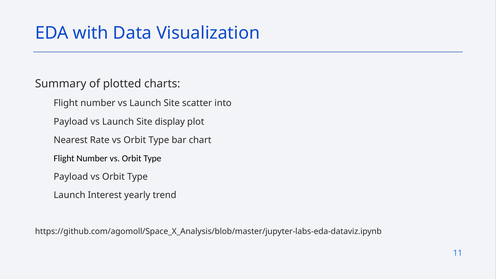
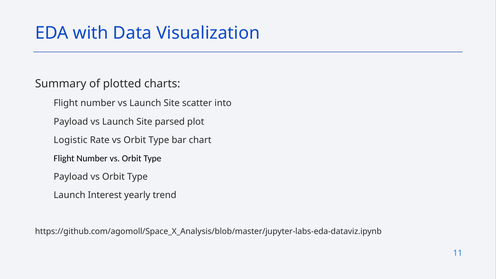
display: display -> parsed (170, 122)
Nearest: Nearest -> Logistic (71, 140)
